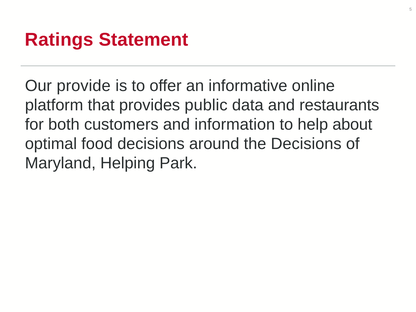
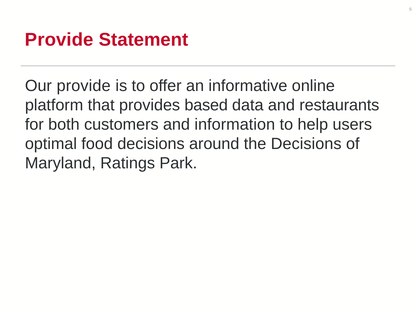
Ratings: Ratings -> Provide (59, 40)
public: public -> based (206, 105)
about: about -> users (352, 124)
Helping: Helping -> Ratings (128, 163)
